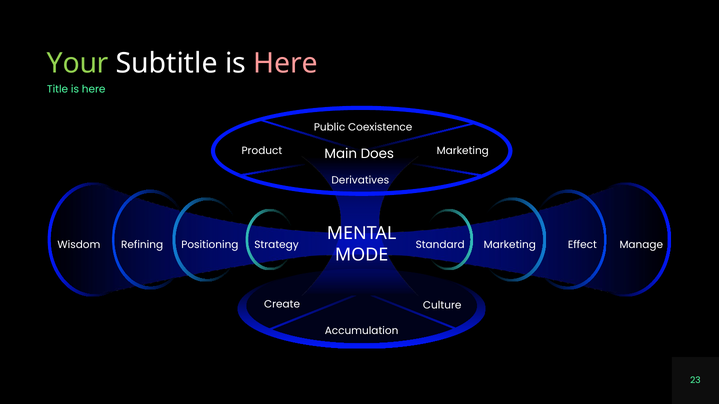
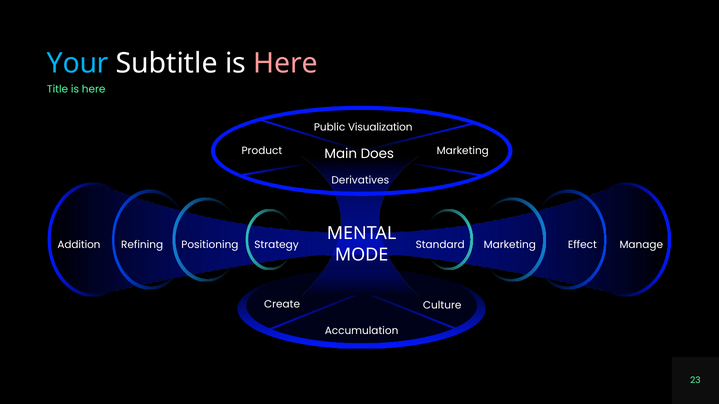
Your colour: light green -> light blue (78, 63)
Coexistence: Coexistence -> Visualization (380, 128)
Wisdom: Wisdom -> Addition (79, 245)
